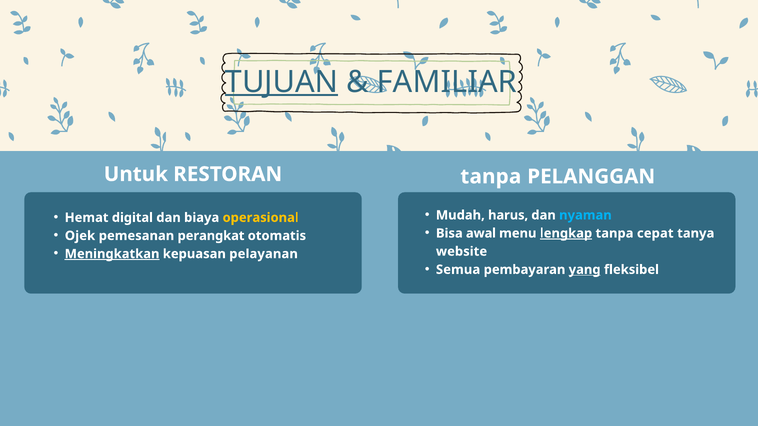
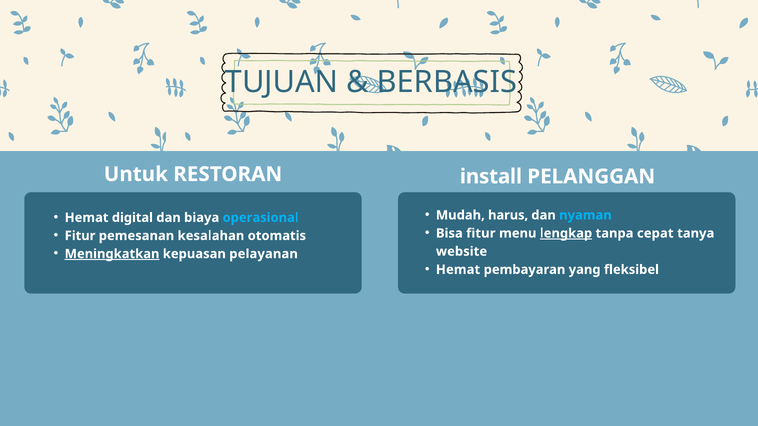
TUJUAN underline: present -> none (282, 82)
FAMILIAR: FAMILIAR -> BERBASIS (447, 82)
RESTORAN tanpa: tanpa -> install (491, 177)
operasional colour: yellow -> light blue (261, 218)
Bisa awal: awal -> fitur (481, 234)
Ojek: Ojek -> Fitur (80, 236)
perangkat: perangkat -> kesalahan (211, 236)
Semua: Semua -> Hemat (458, 270)
yang underline: present -> none (585, 270)
